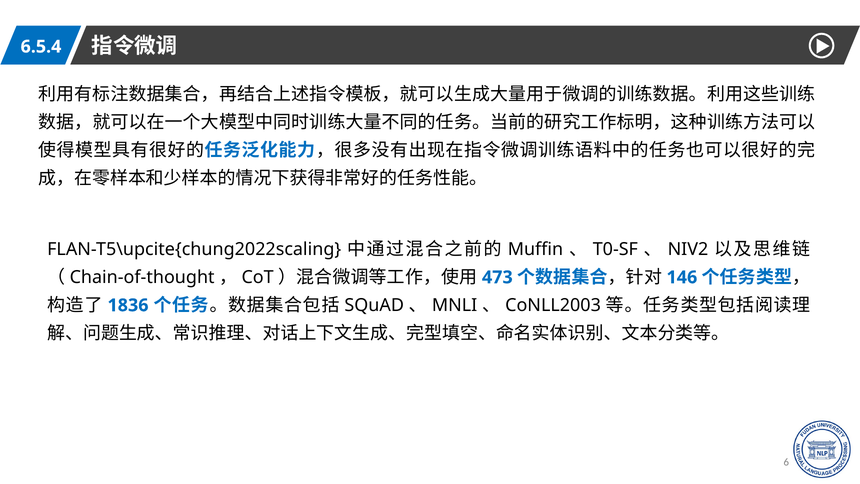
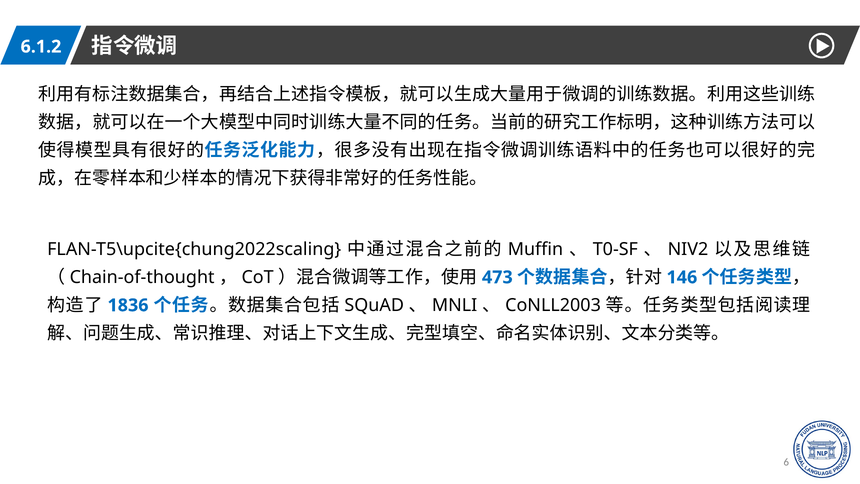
6.5.4: 6.5.4 -> 6.1.2 (41, 47)
